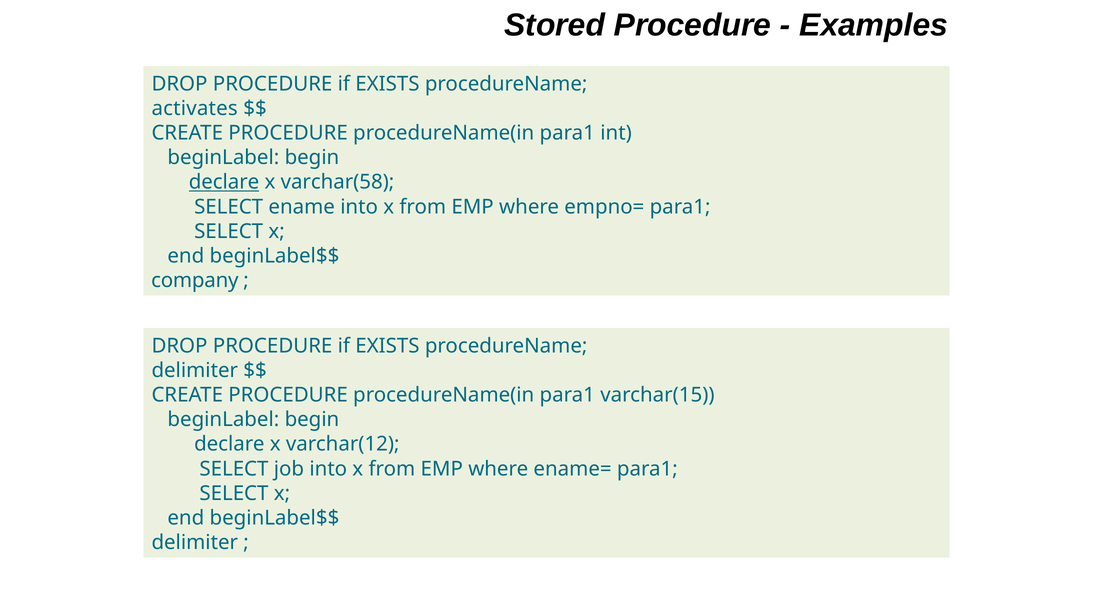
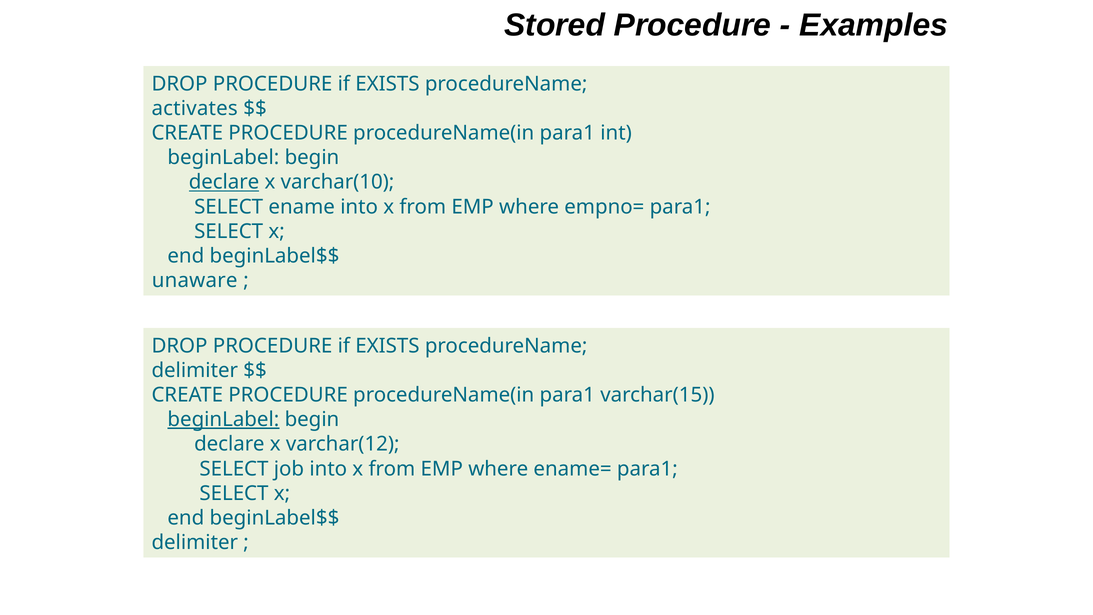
varchar(58: varchar(58 -> varchar(10 (337, 182)
company: company -> unaware (195, 281)
beginLabel underline: none -> present (223, 419)
